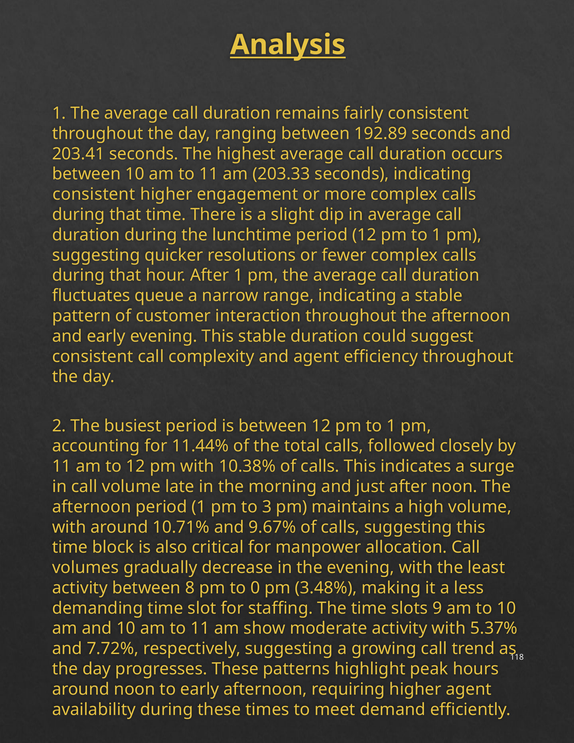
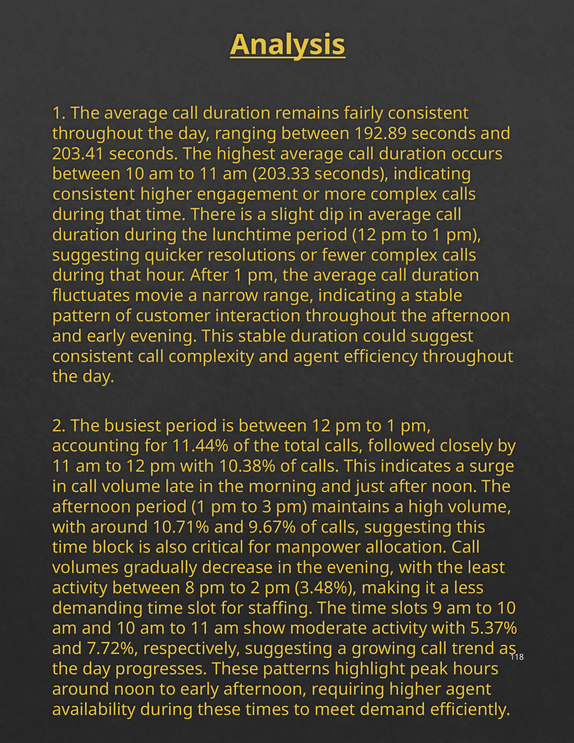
queue: queue -> movie (159, 296)
to 0: 0 -> 2 (255, 588)
